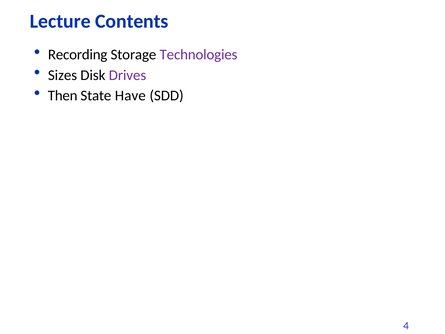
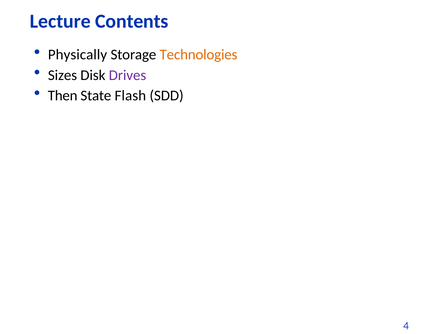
Recording: Recording -> Physically (78, 55)
Technologies colour: purple -> orange (199, 55)
Have: Have -> Flash (130, 96)
